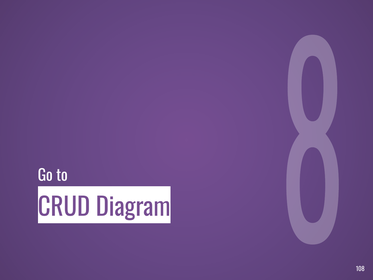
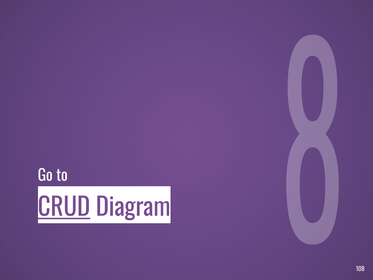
CRUD underline: none -> present (64, 208)
